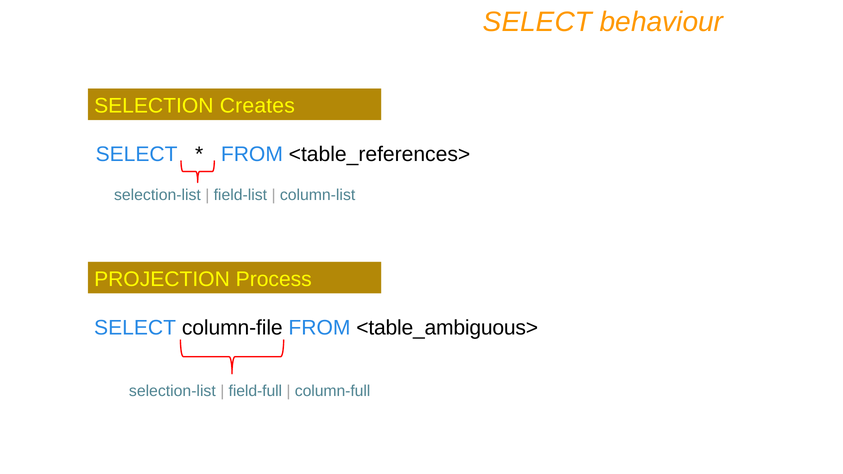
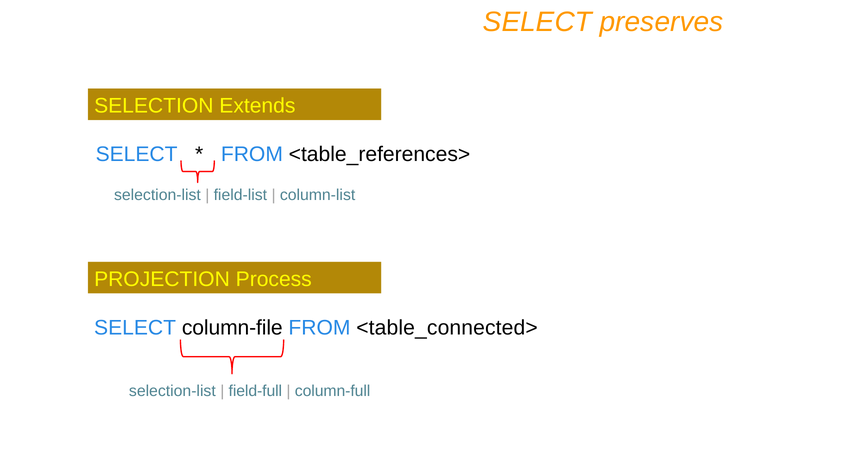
behaviour: behaviour -> preserves (662, 22)
Creates: Creates -> Extends (257, 106)
<table_ambiguous>: <table_ambiguous> -> <table_connected> (447, 328)
